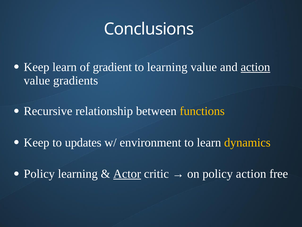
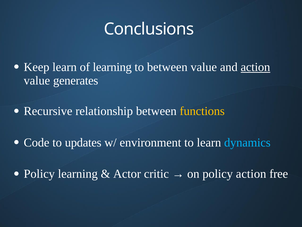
of gradient: gradient -> learning (112, 67)
to learning: learning -> between (167, 67)
gradients: gradients -> generates (76, 80)
Keep: Keep -> Code (37, 142)
dynamics colour: yellow -> light blue (247, 142)
Actor underline: present -> none (127, 173)
